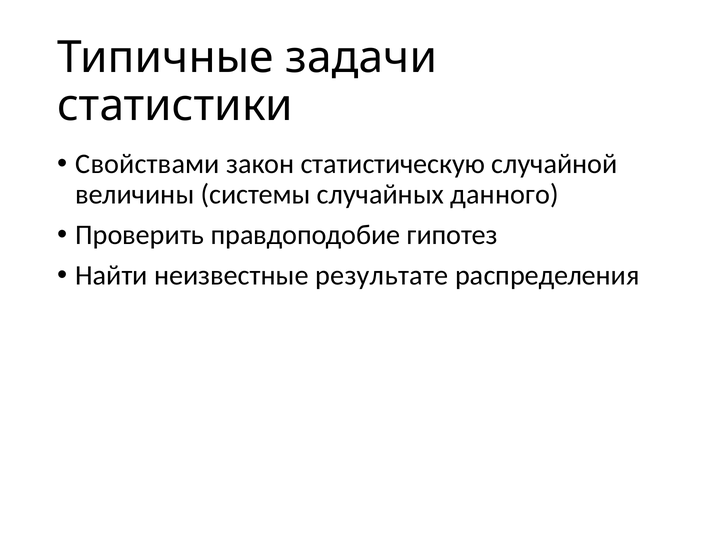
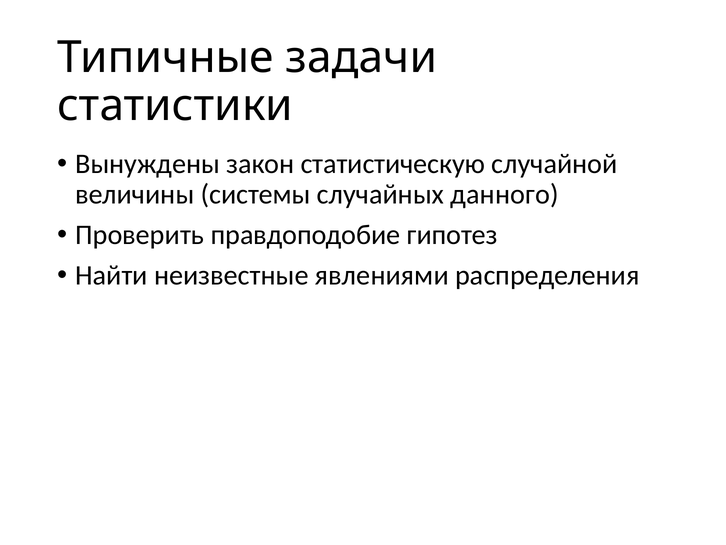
Свойствами: Свойствами -> Вынуждены (148, 164)
результате: результате -> явлениями (382, 275)
